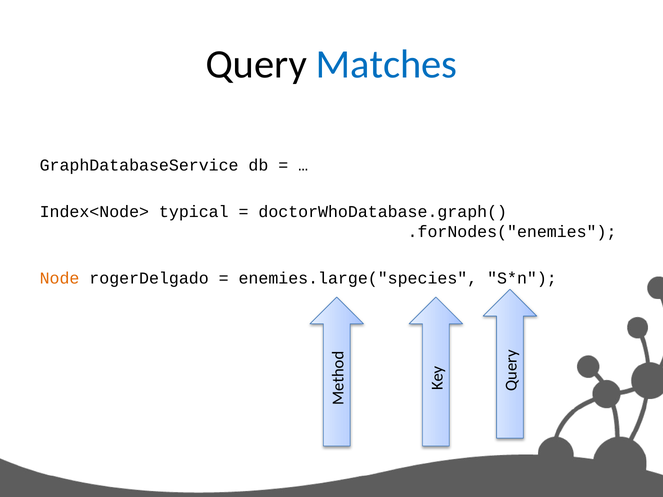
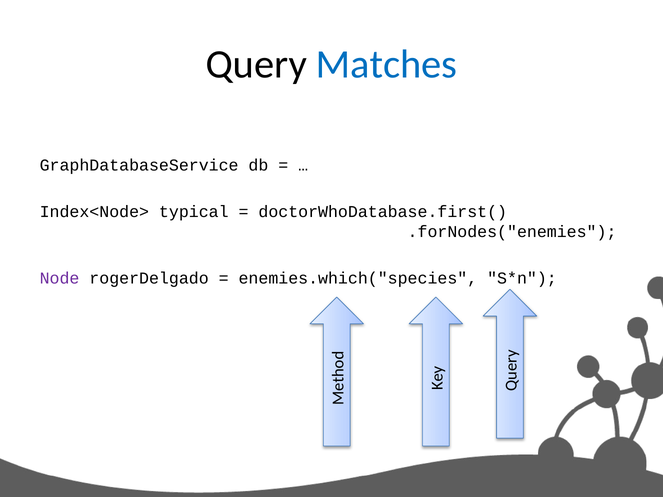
doctorWhoDatabase.graph(: doctorWhoDatabase.graph( -> doctorWhoDatabase.first( (383, 212)
Node colour: orange -> purple (60, 278)
enemies.large("species: enemies.large("species -> enemies.which("species (358, 278)
